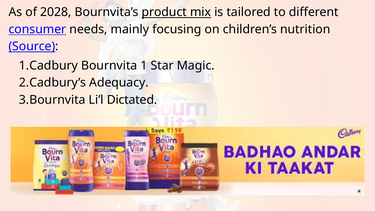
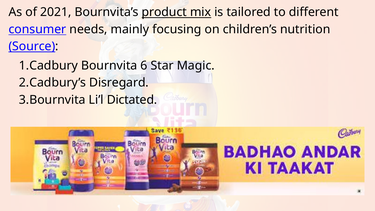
2028: 2028 -> 2021 (56, 12)
1: 1 -> 6 (144, 65)
Adequacy: Adequacy -> Disregard (119, 83)
